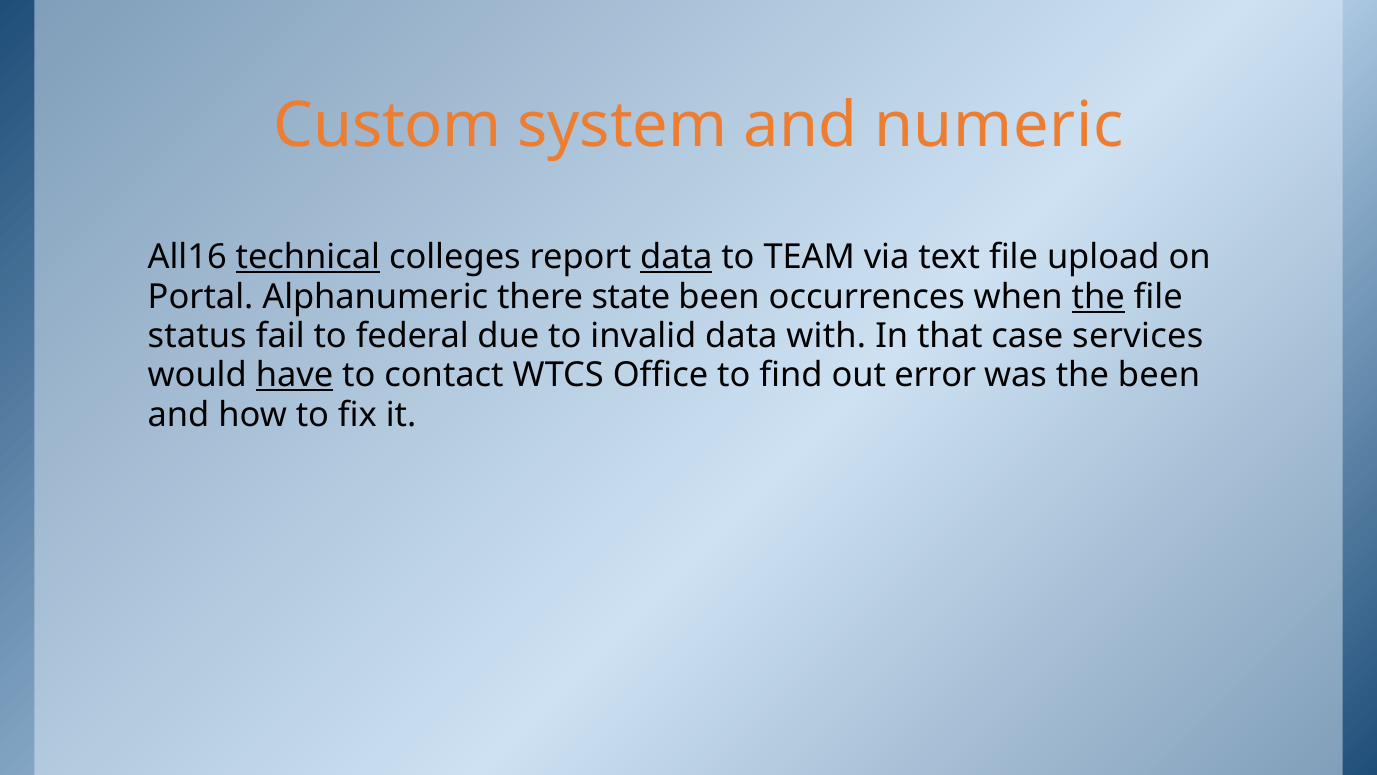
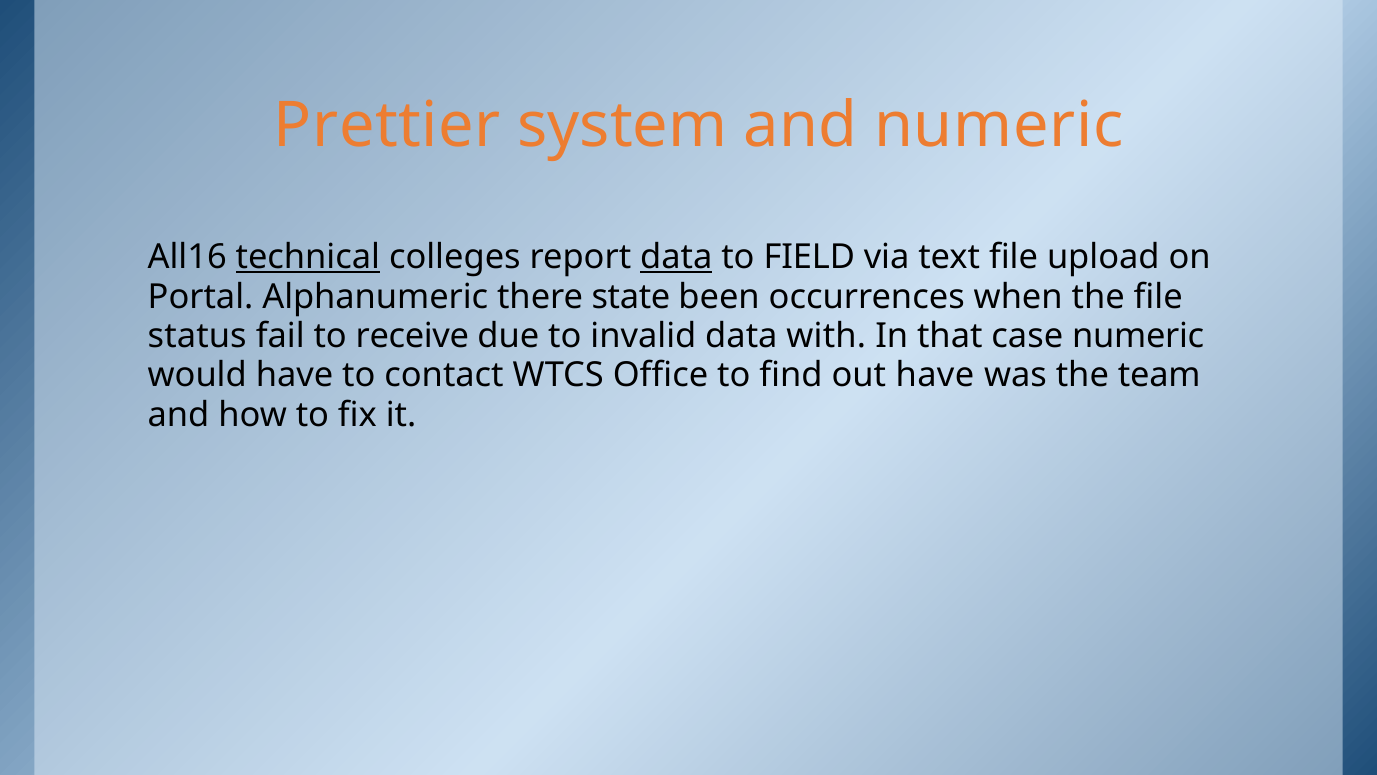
Custom: Custom -> Prettier (387, 126)
TEAM: TEAM -> FIELD (809, 258)
the underline: present -> none (1098, 297)
federal: federal -> receive (412, 336)
case services: services -> numeric (1138, 336)
have underline: present -> none (294, 375)
out error: error -> have (935, 375)
the been: been -> team (1159, 375)
